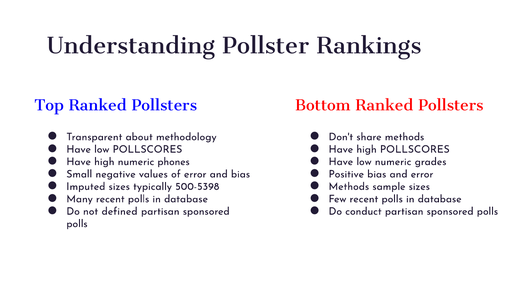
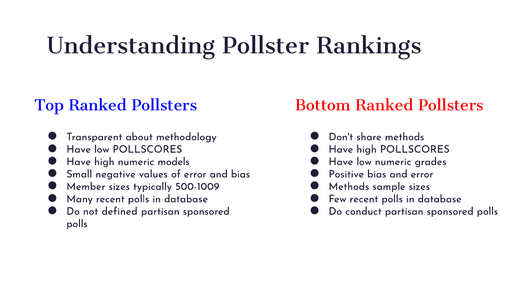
phones: phones -> models (174, 162)
Imputed: Imputed -> Member (86, 187)
500-5398: 500-5398 -> 500-1009 (197, 187)
